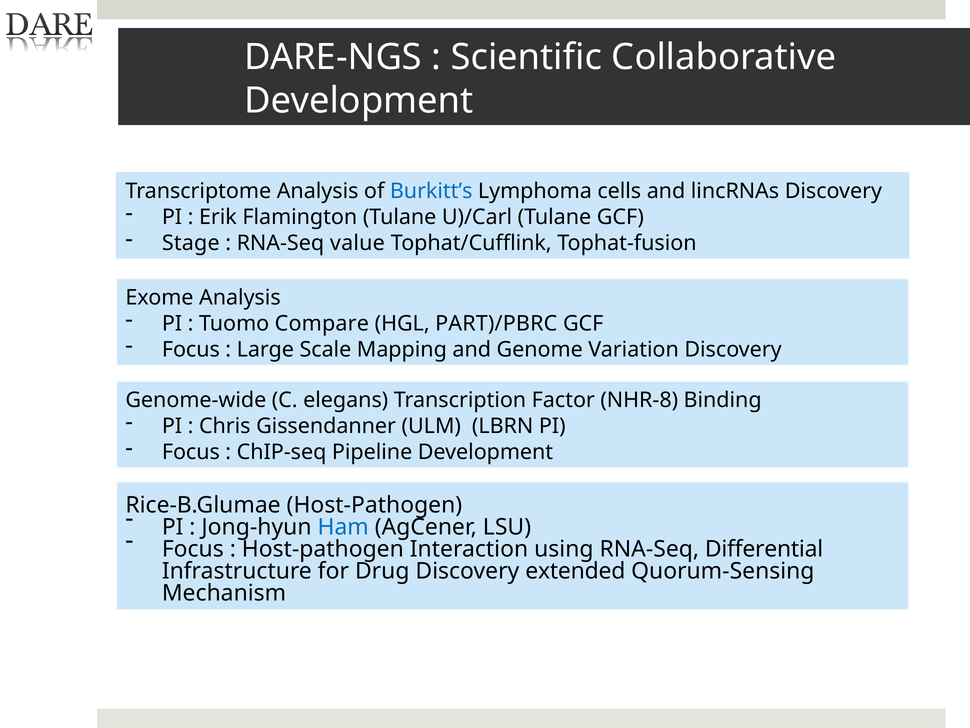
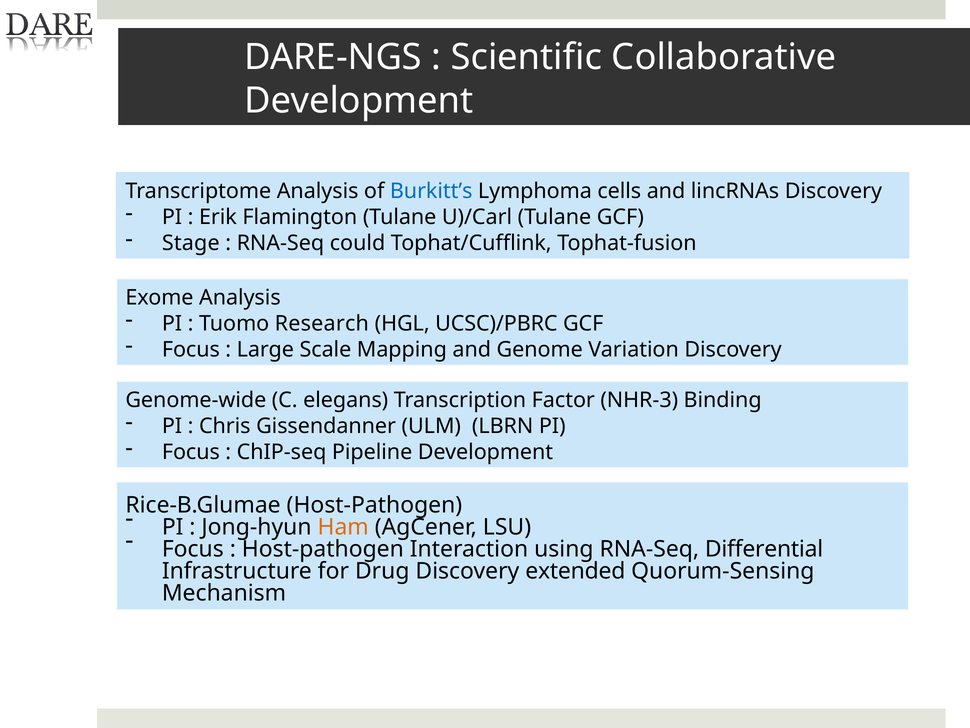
value: value -> could (358, 243)
Compare: Compare -> Research (322, 323)
PART)/PBRC: PART)/PBRC -> UCSC)/PBRC (496, 323)
NHR-8: NHR-8 -> NHR-3 (639, 400)
Ham colour: blue -> orange (343, 527)
